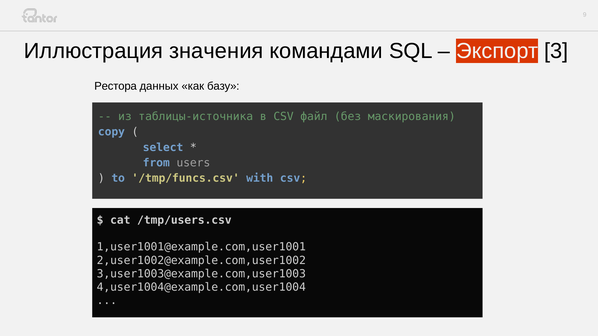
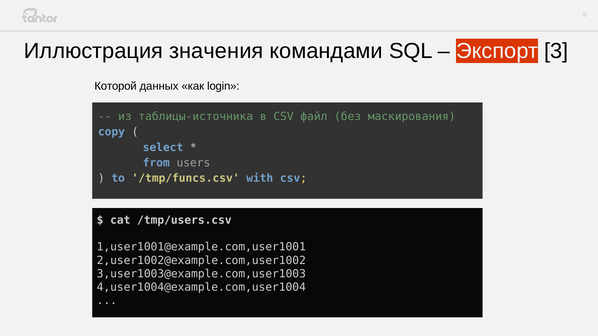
Рестора: Рестора -> Которой (116, 86)
базу: базу -> login (223, 86)
